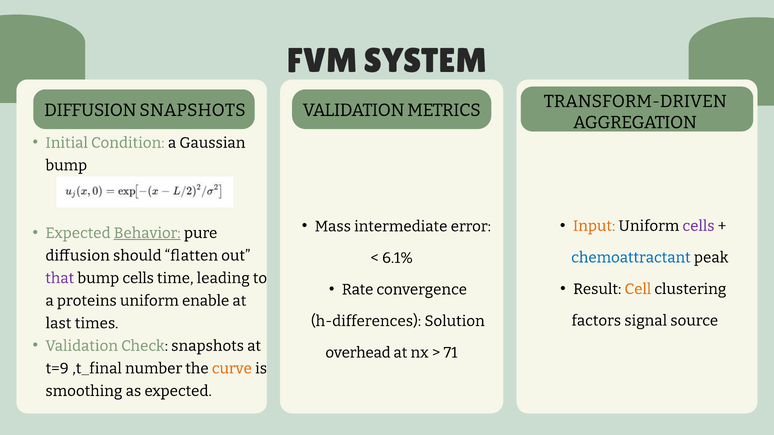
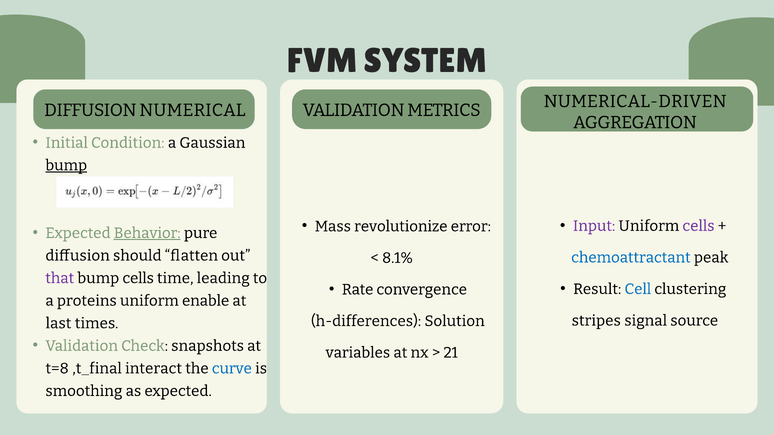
TRANSFORM-DRIVEN: TRANSFORM-DRIVEN -> NUMERICAL-DRIVEN (635, 101)
DIFFUSION SNAPSHOTS: SNAPSHOTS -> NUMERICAL (192, 110)
bump underline: none -> present (66, 165)
Input colour: orange -> purple (594, 226)
intermediate: intermediate -> revolutionize (401, 227)
6.1%: 6.1% -> 8.1% (398, 258)
Cell colour: orange -> blue (638, 289)
factors: factors -> stripes (596, 321)
overhead: overhead -> variables (358, 353)
71: 71 -> 21 (451, 353)
t=9: t=9 -> t=8 (57, 369)
number: number -> interact (154, 369)
curve colour: orange -> blue (232, 369)
